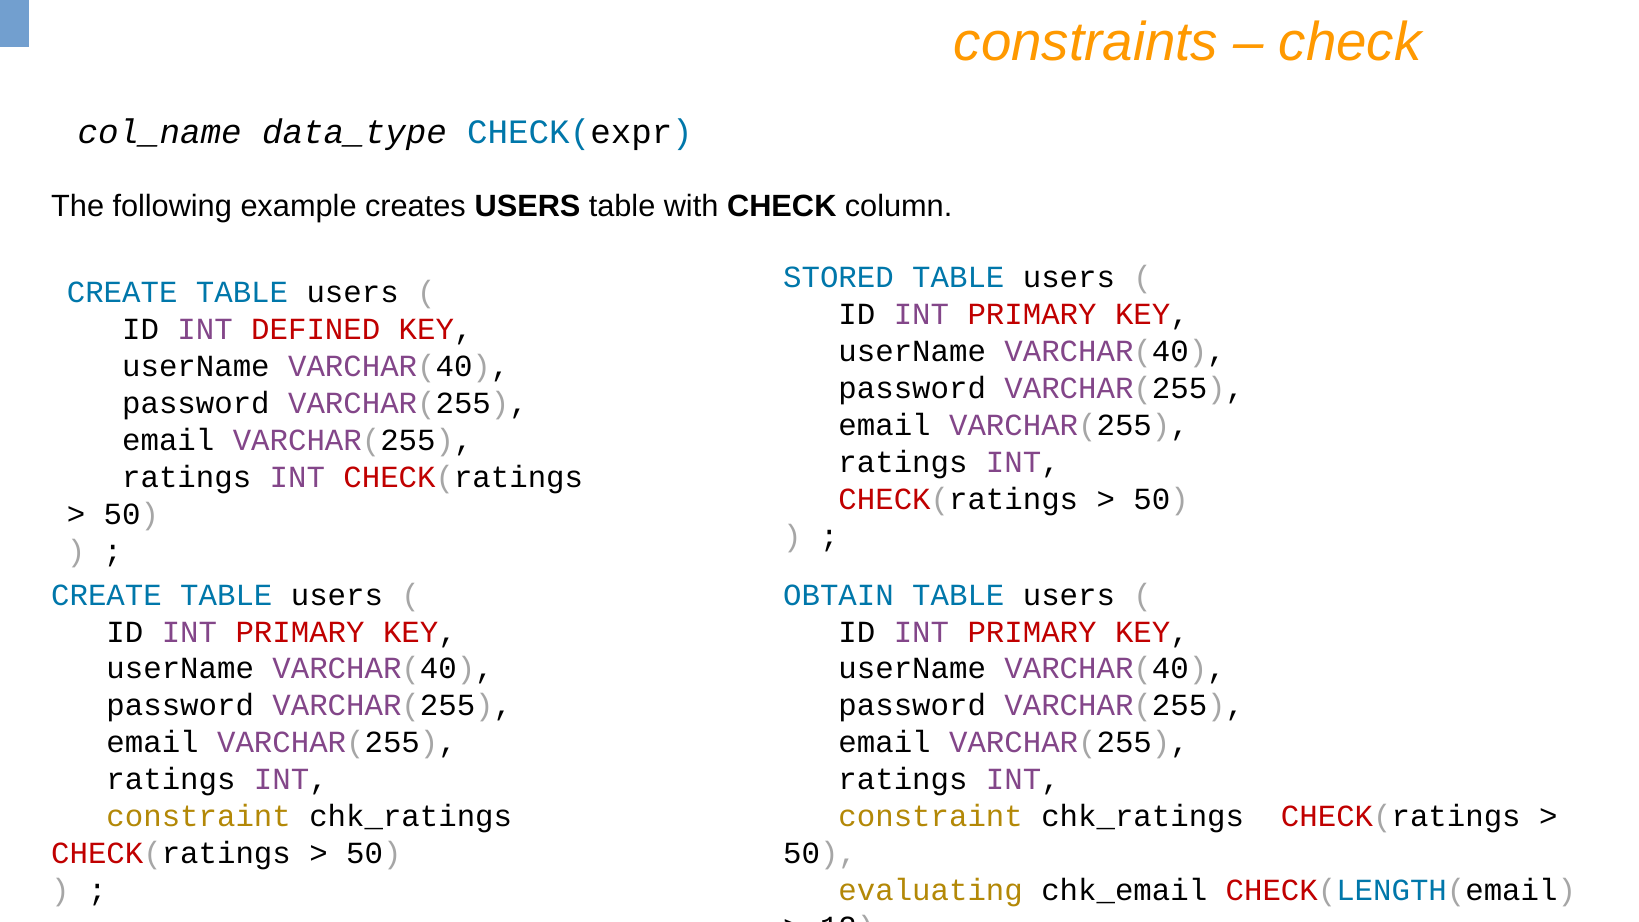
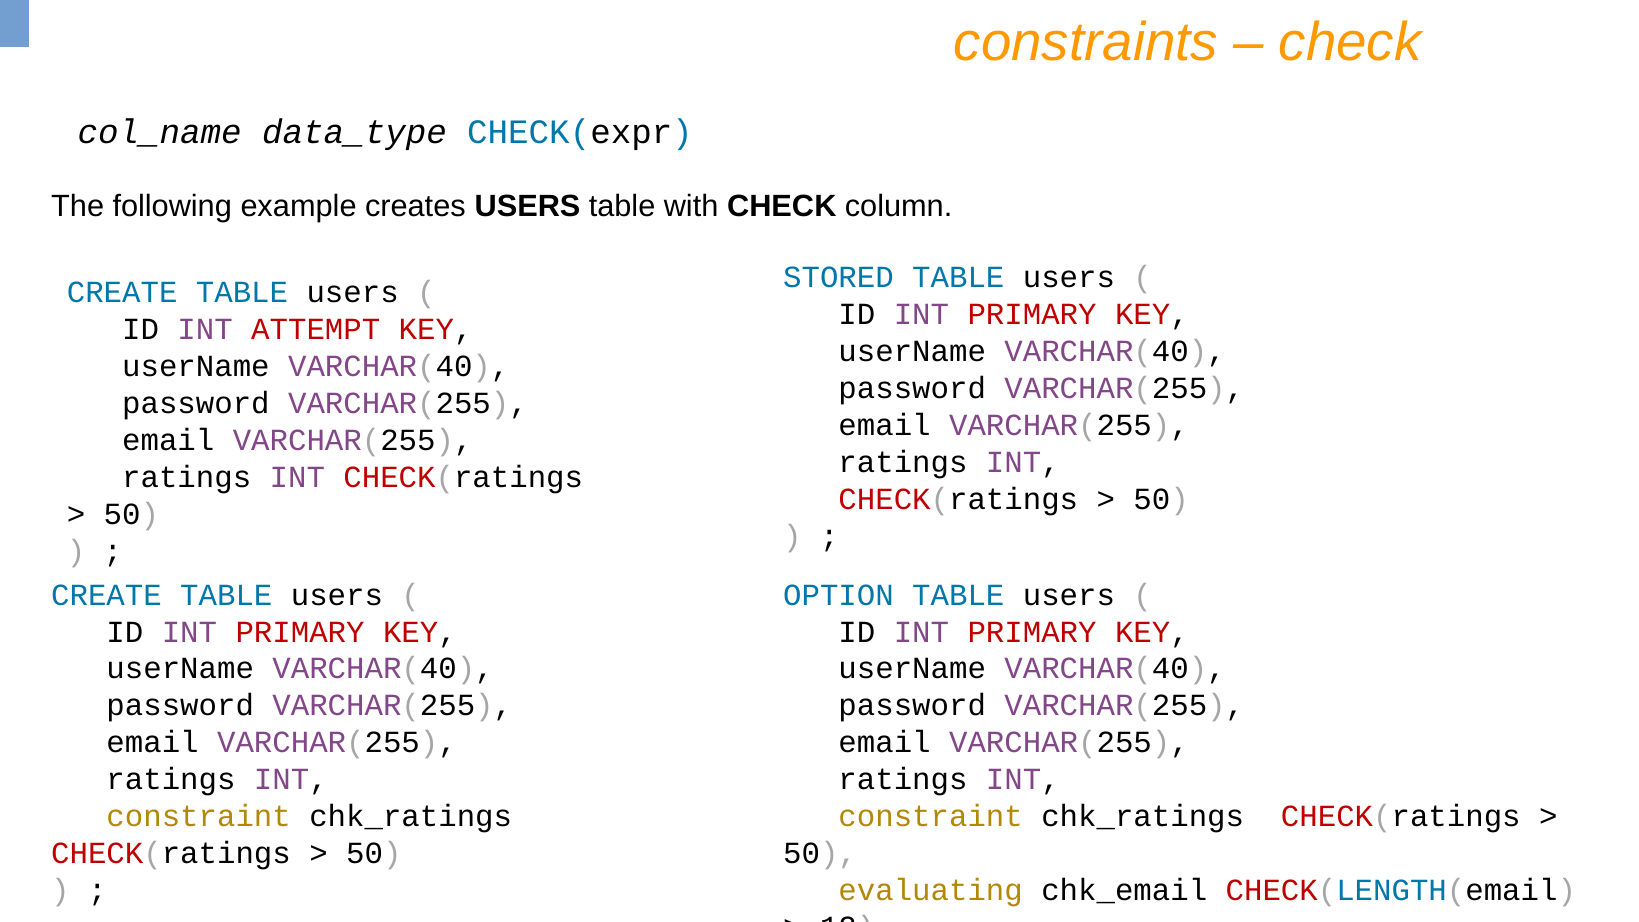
DEFINED: DEFINED -> ATTEMPT (316, 330)
OBTAIN: OBTAIN -> OPTION (838, 595)
